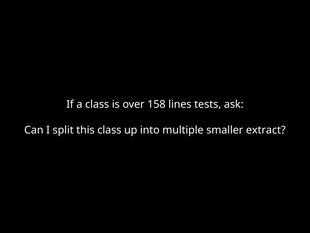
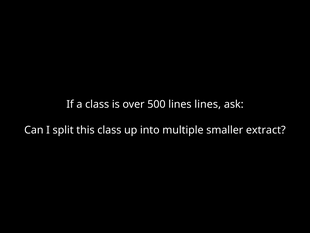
158: 158 -> 500 (156, 104)
lines tests: tests -> lines (208, 104)
